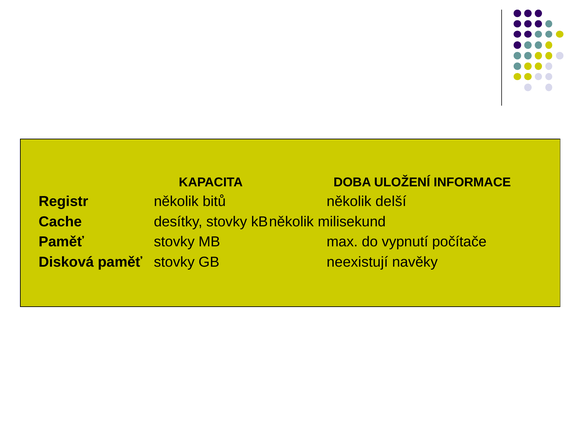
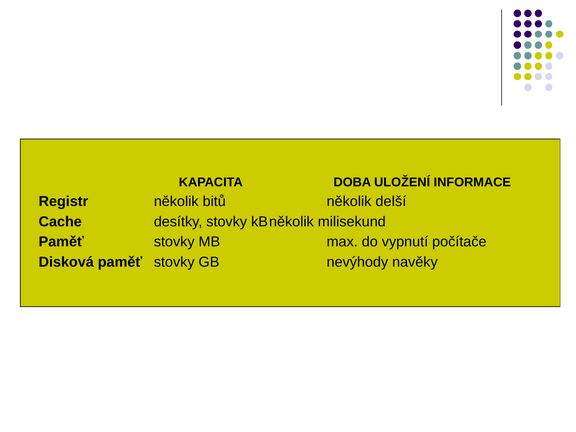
neexistují: neexistují -> nevýhody (357, 262)
